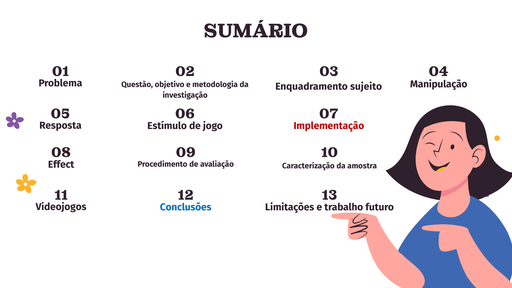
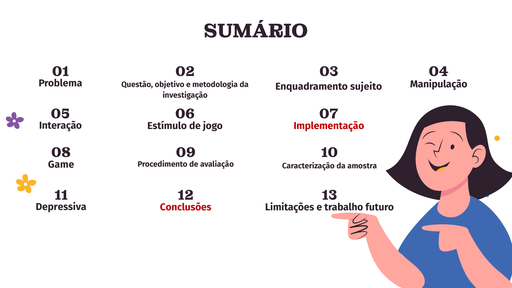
Resposta: Resposta -> Interação (61, 126)
Effect: Effect -> Game (61, 165)
Videojogos: Videojogos -> Depressiva (61, 207)
Conclusões colour: blue -> red (186, 207)
